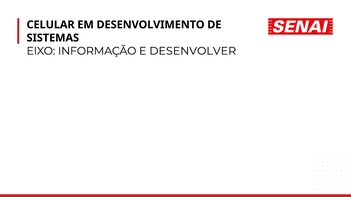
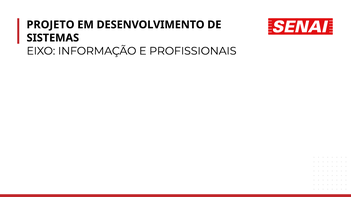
CELULAR: CELULAR -> PROJETO (51, 25)
DESENVOLVER: DESENVOLVER -> PROFISSIONAIS (193, 51)
